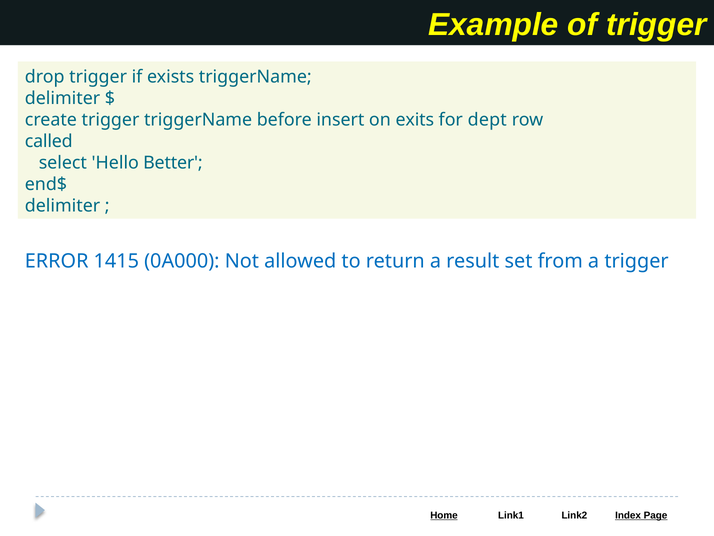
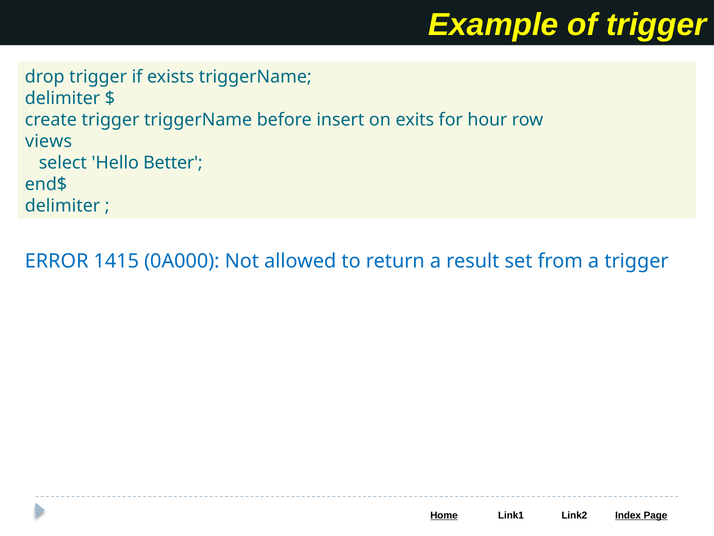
dept: dept -> hour (487, 120)
called: called -> views (49, 141)
